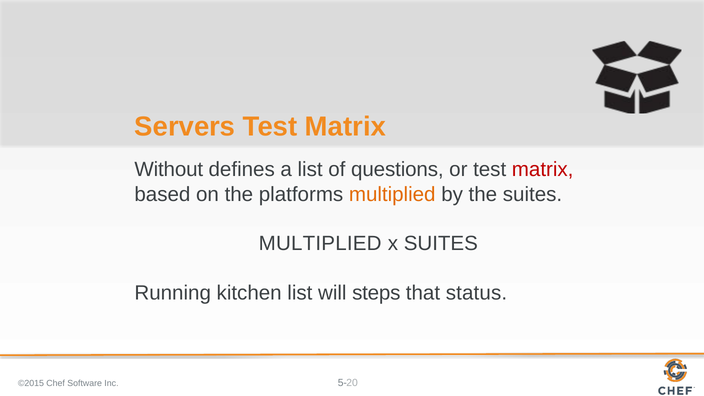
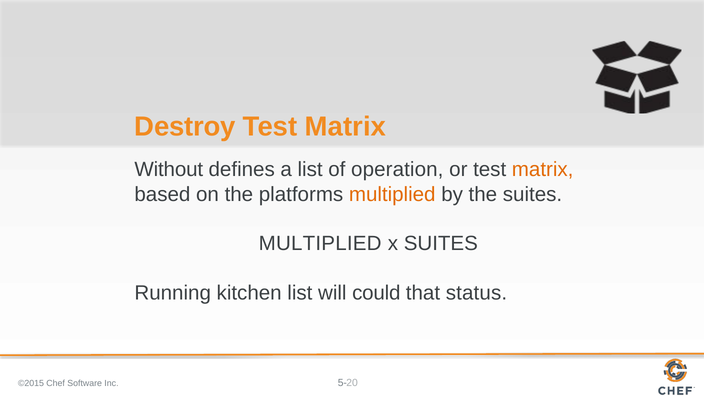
Servers: Servers -> Destroy (185, 127)
questions: questions -> operation (397, 170)
matrix colour: red -> orange (543, 170)
steps: steps -> could (376, 293)
